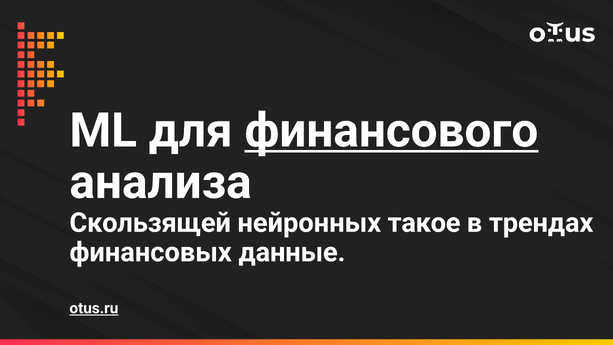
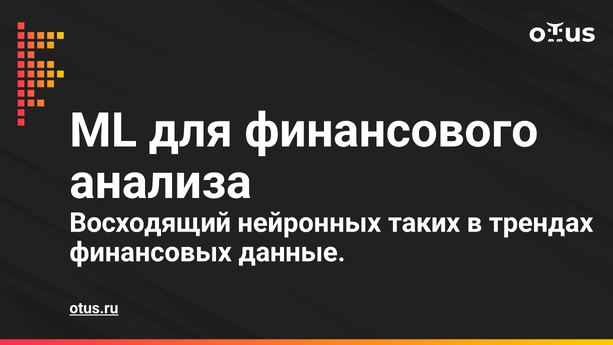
финансового underline: present -> none (391, 131)
Скользящей: Скользящей -> Восходящий (150, 223)
такое: такое -> таких (424, 223)
